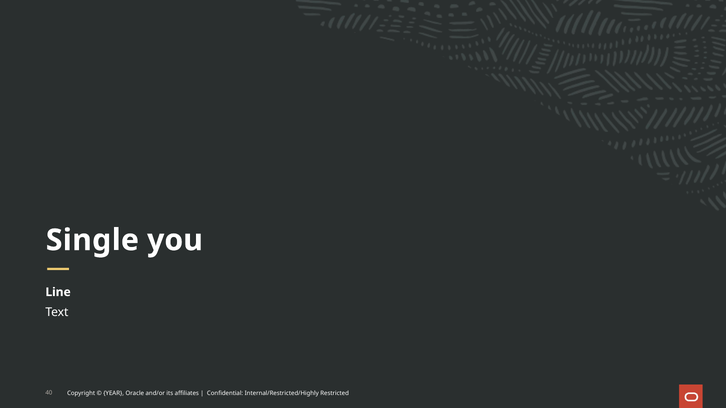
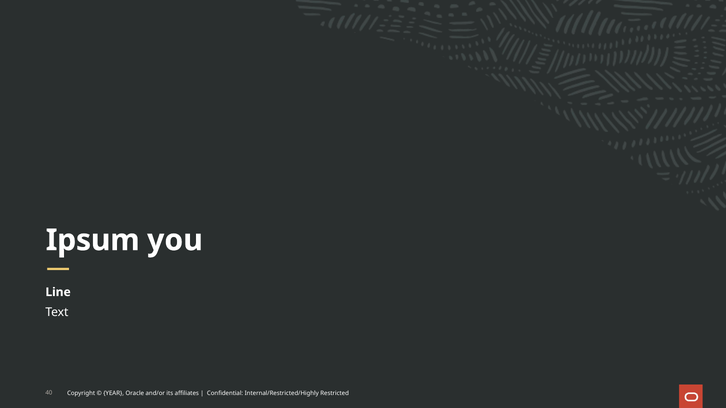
Single: Single -> Ipsum (93, 240)
